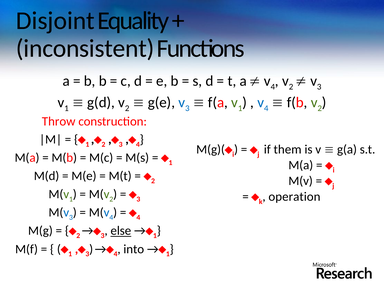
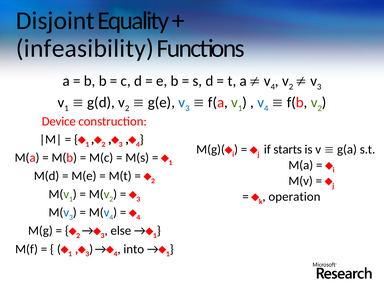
inconsistent: inconsistent -> infeasibility (85, 48)
Throw: Throw -> Device (59, 121)
them: them -> starts (288, 149)
else underline: present -> none (121, 231)
